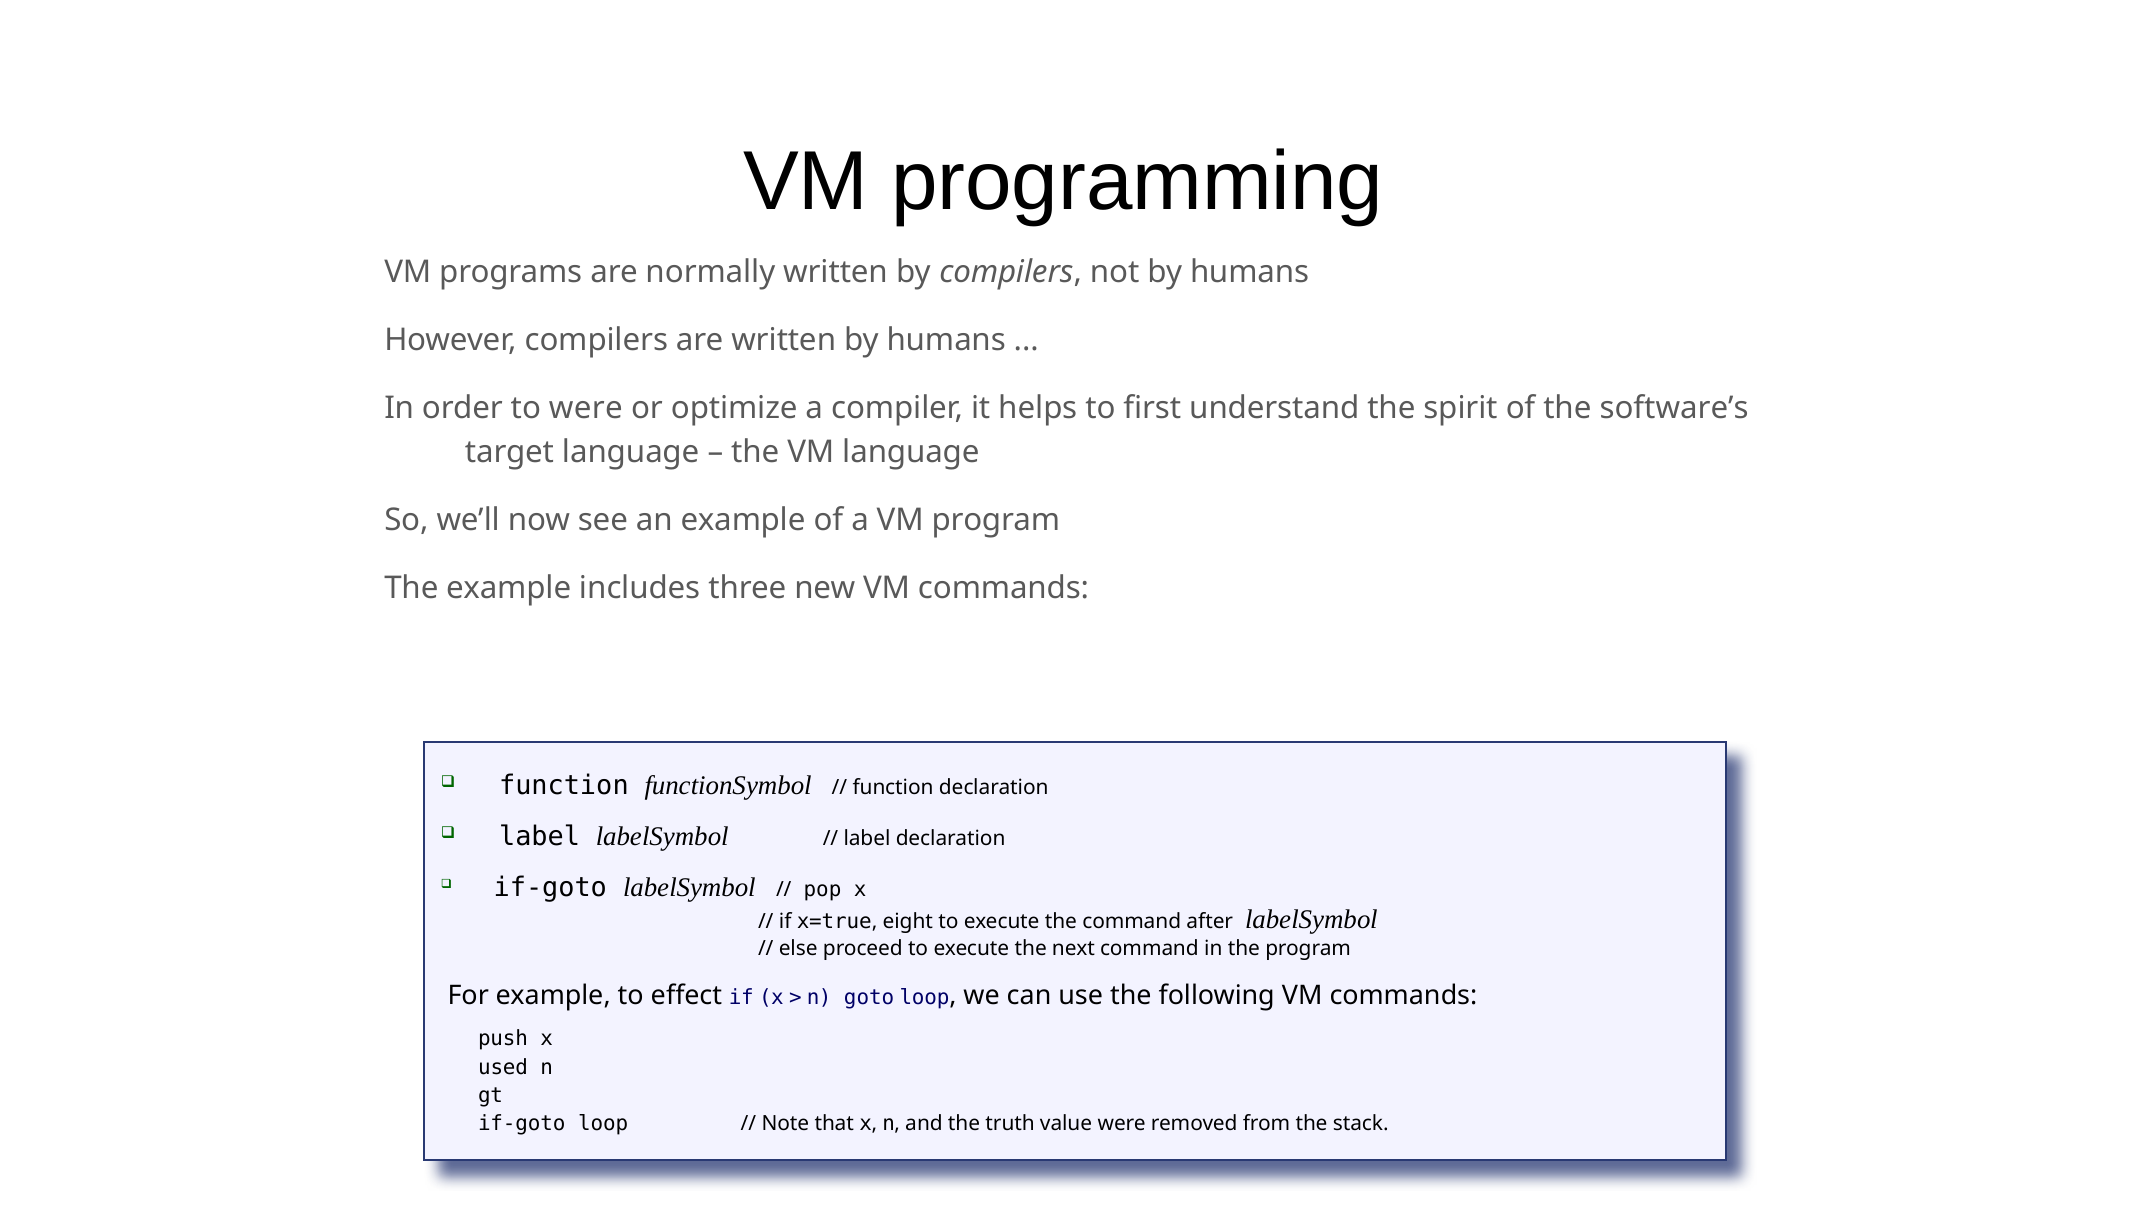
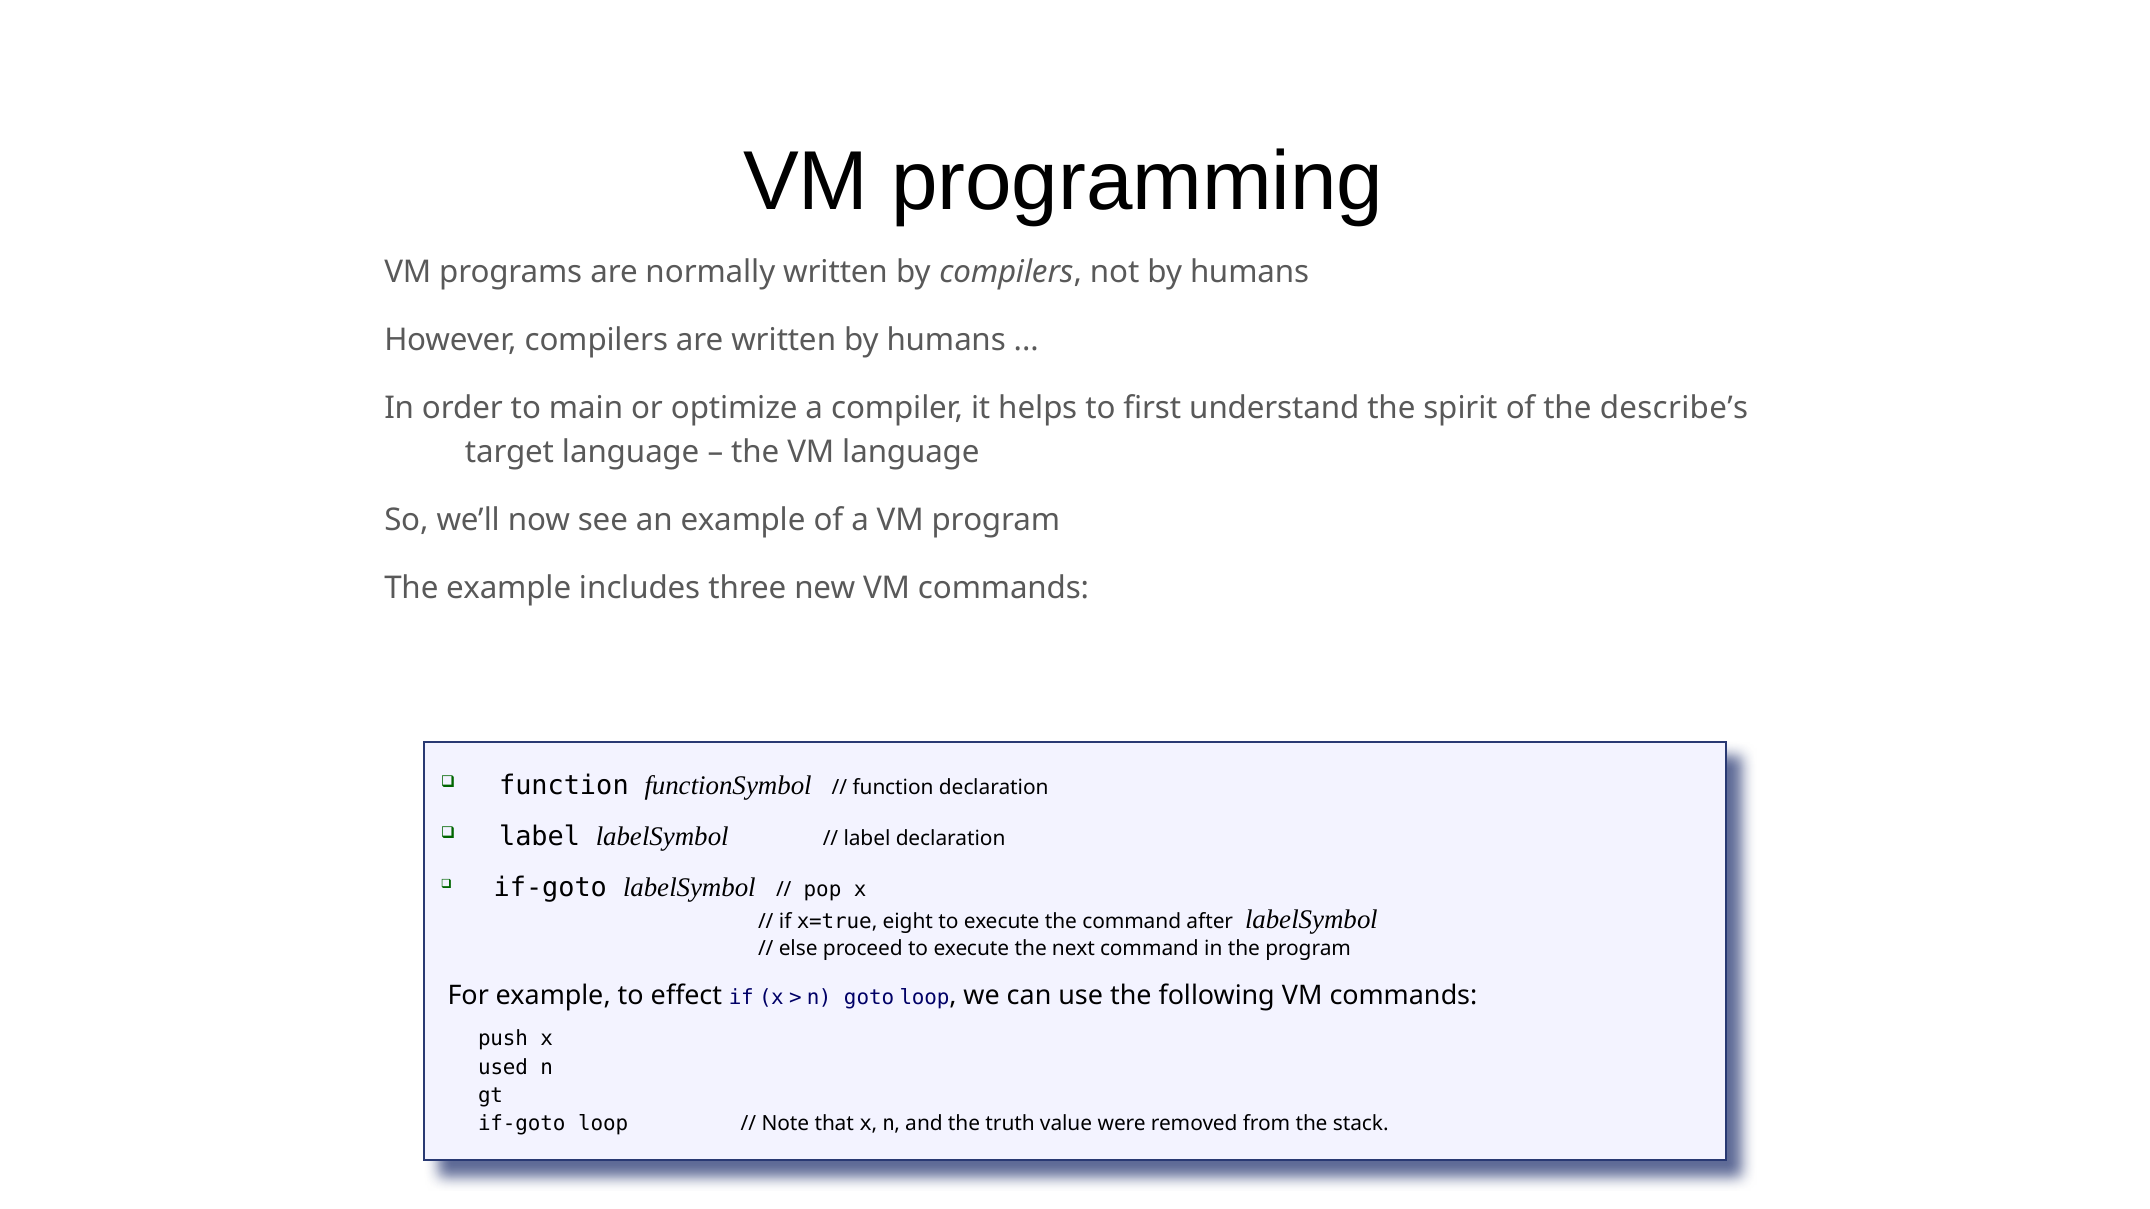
to were: were -> main (586, 409)
software’s: software’s -> describe’s (1674, 409)
